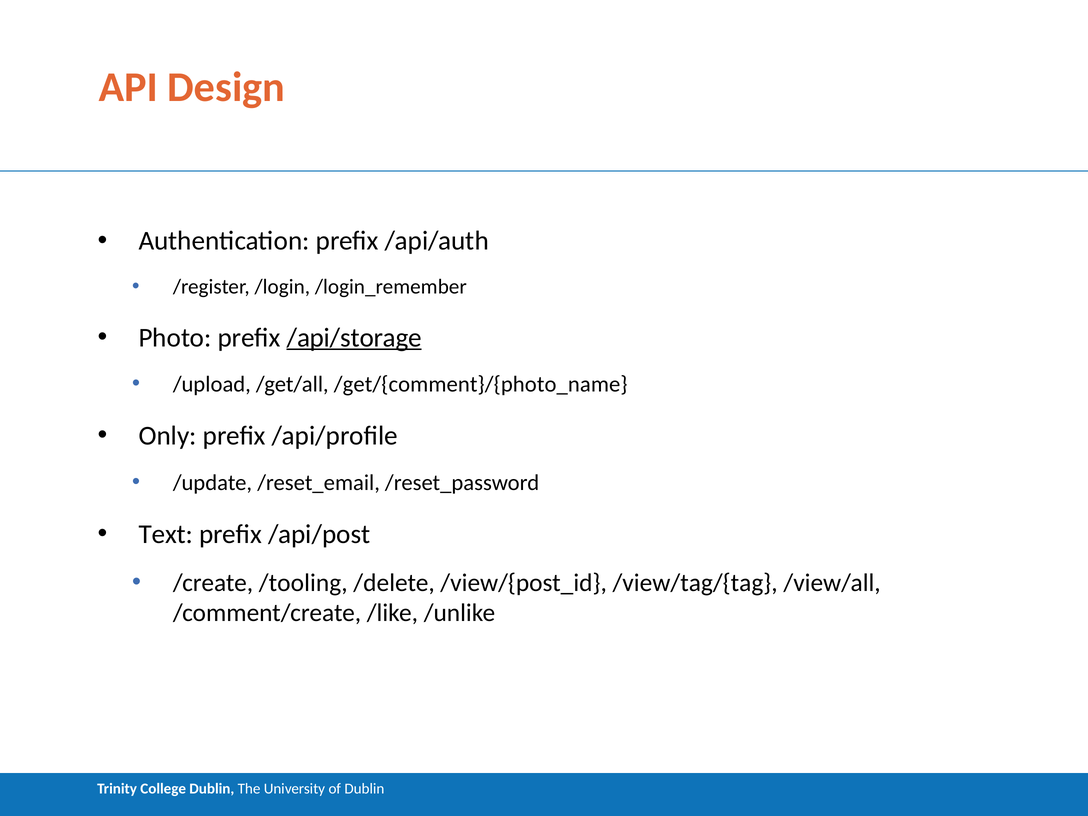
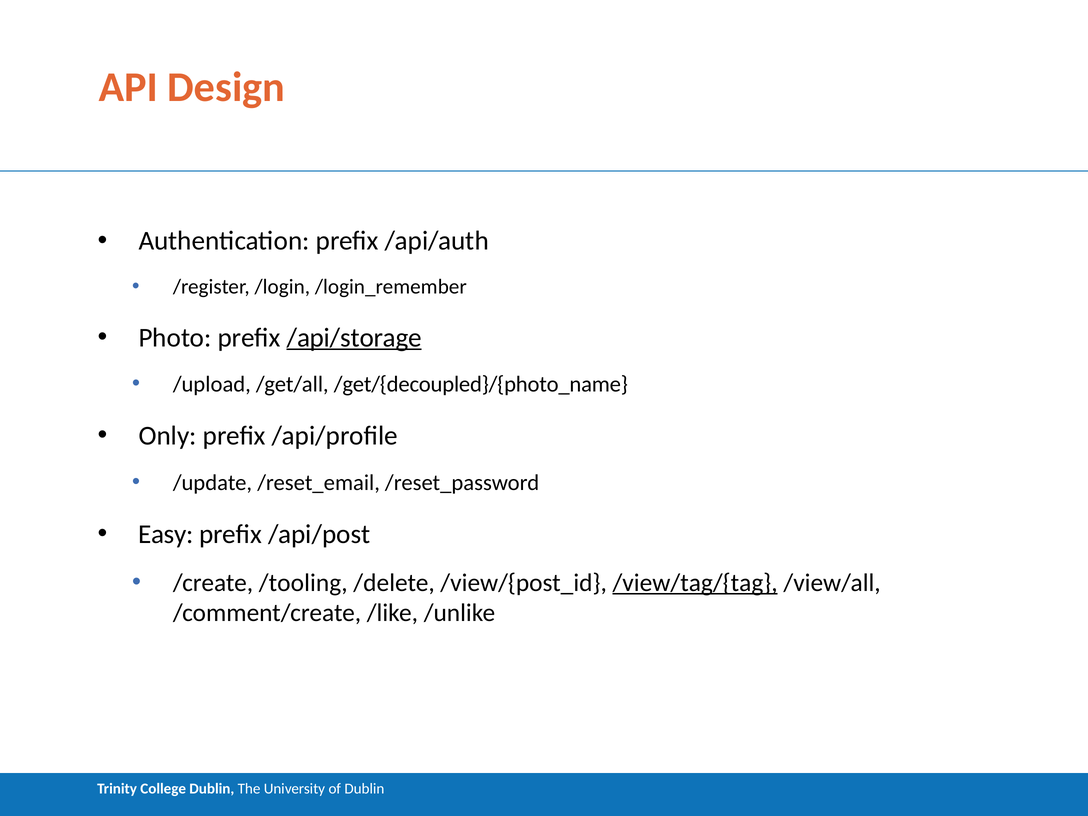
/get/{comment}/{photo_name: /get/{comment}/{photo_name -> /get/{decoupled}/{photo_name (481, 384)
Text: Text -> Easy (166, 534)
/view/tag/{tag underline: none -> present (695, 583)
